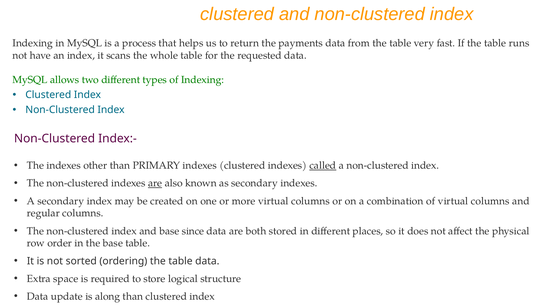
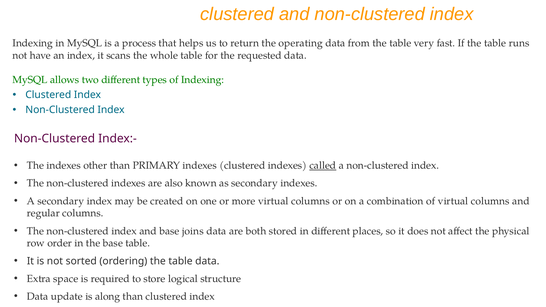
payments: payments -> operating (301, 43)
are underline: present -> none (155, 183)
since: since -> joins (193, 231)
